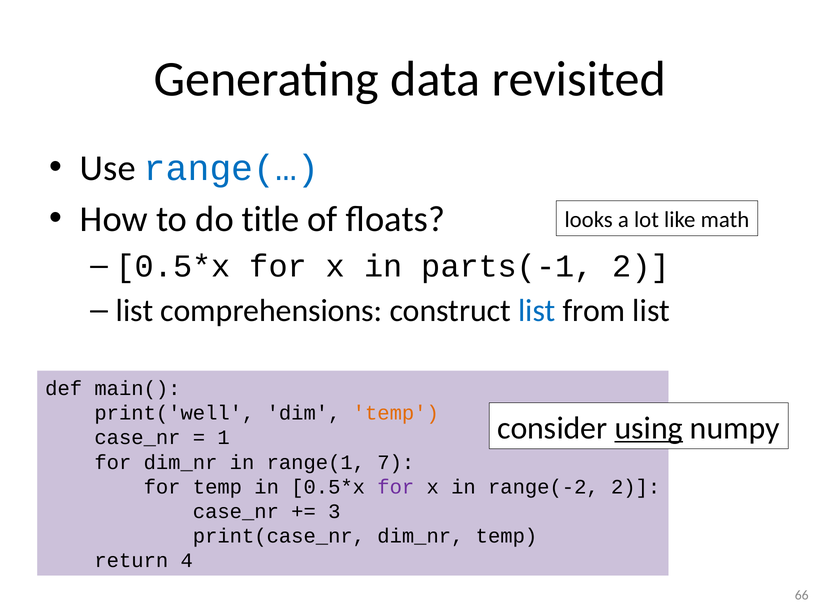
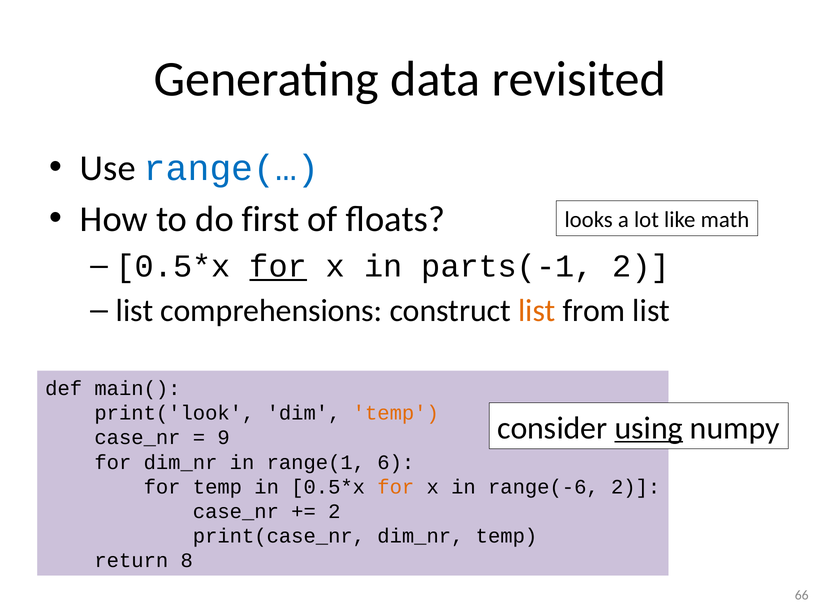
title: title -> first (271, 219)
for underline: none -> present (278, 266)
list colour: blue -> orange (537, 311)
print('well: print('well -> print('look (174, 413)
1: 1 -> 9 (224, 438)
7: 7 -> 6 (396, 462)
for colour: purple -> orange (396, 487)
range(-2: range(-2 -> range(-6 (543, 487)
3: 3 -> 2 (334, 511)
4: 4 -> 8 (187, 561)
